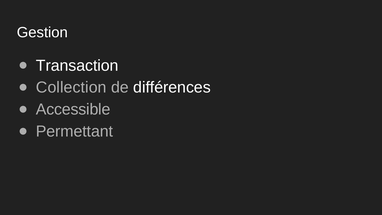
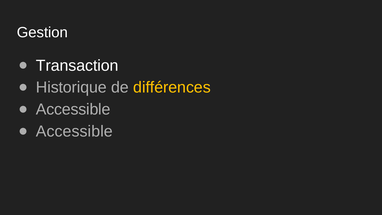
Collection: Collection -> Historique (71, 87)
différences colour: white -> yellow (172, 87)
Permettant: Permettant -> Accessible (74, 131)
